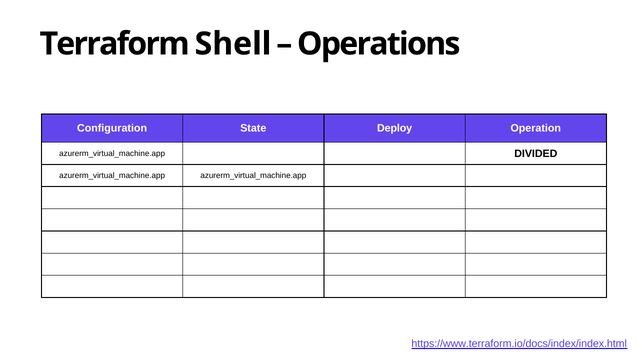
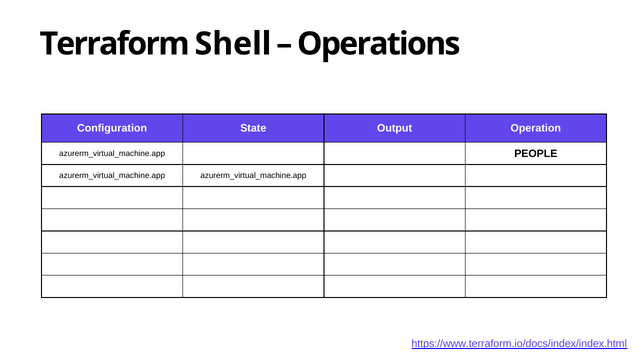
Deploy: Deploy -> Output (395, 128)
DIVIDED: DIVIDED -> PEOPLE (536, 154)
